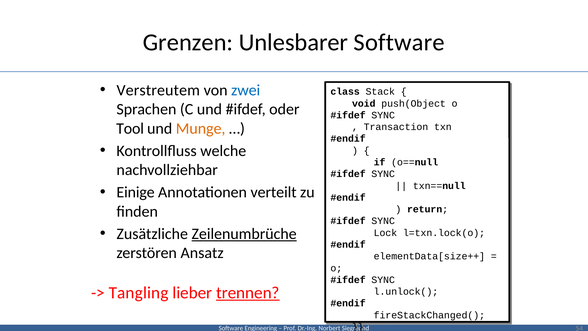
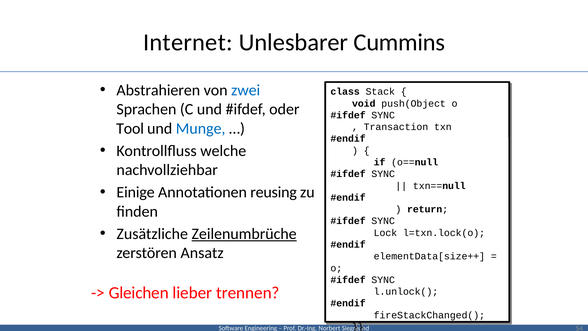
Grenzen: Grenzen -> Internet (188, 43)
Unlesbarer Software: Software -> Cummins (399, 43)
Verstreutem: Verstreutem -> Abstrahieren (158, 90)
Munge colour: orange -> blue (201, 128)
verteilt: verteilt -> reusing (274, 192)
Tangling: Tangling -> Gleichen (139, 293)
trennen underline: present -> none (248, 293)
